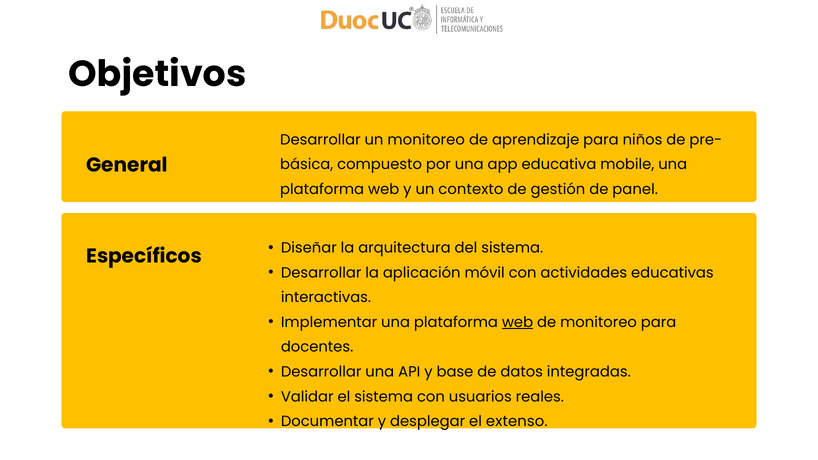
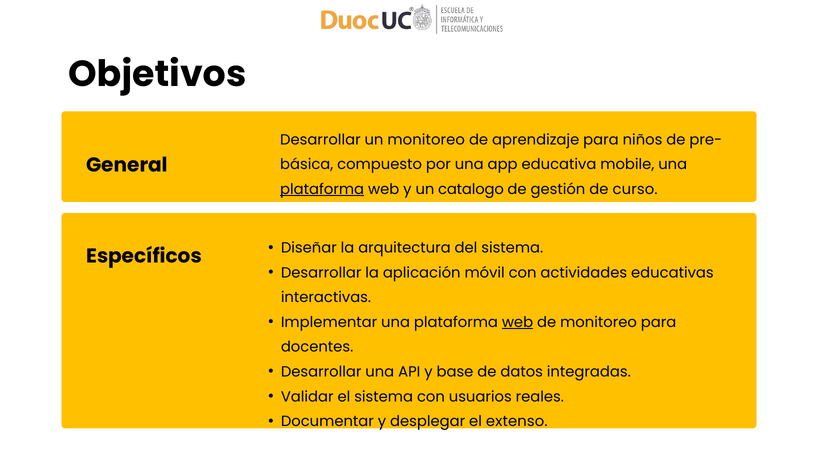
plataforma underline: none -> present (322, 189)
contexto: contexto -> catalogo (471, 189)
panel: panel -> curso (635, 189)
